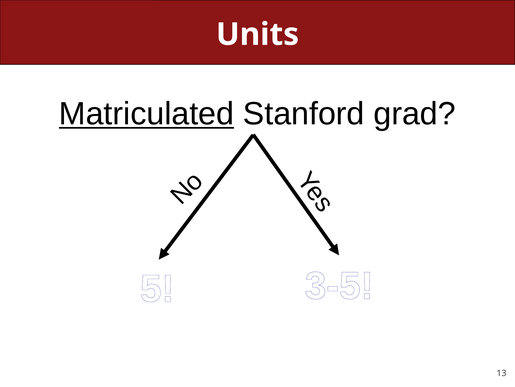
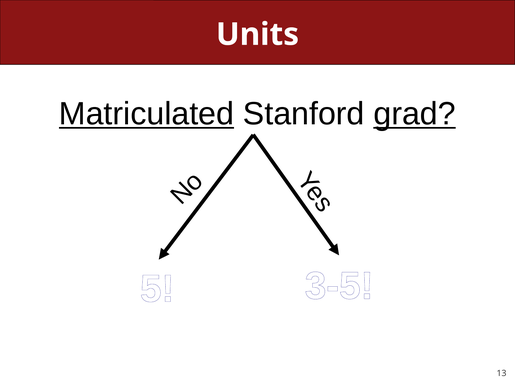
grad underline: none -> present (415, 114)
